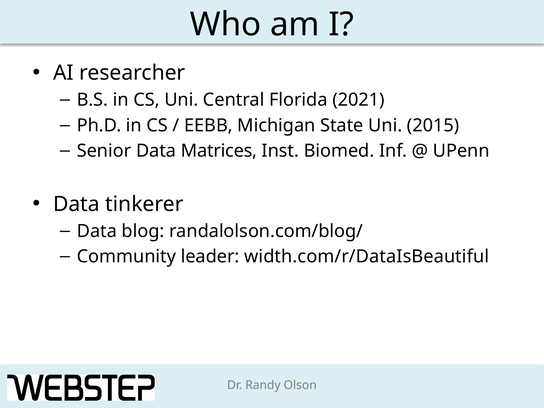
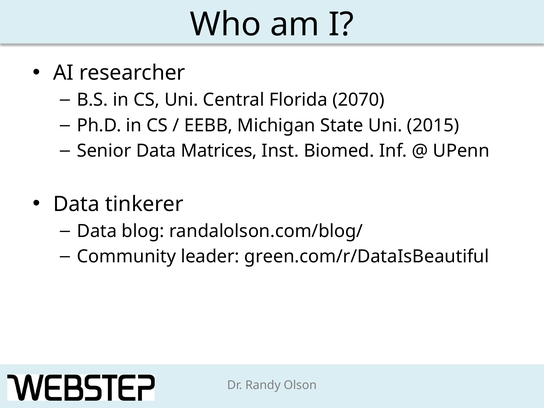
2021: 2021 -> 2070 (359, 100)
width.com/r/DataIsBeautiful: width.com/r/DataIsBeautiful -> green.com/r/DataIsBeautiful (367, 256)
